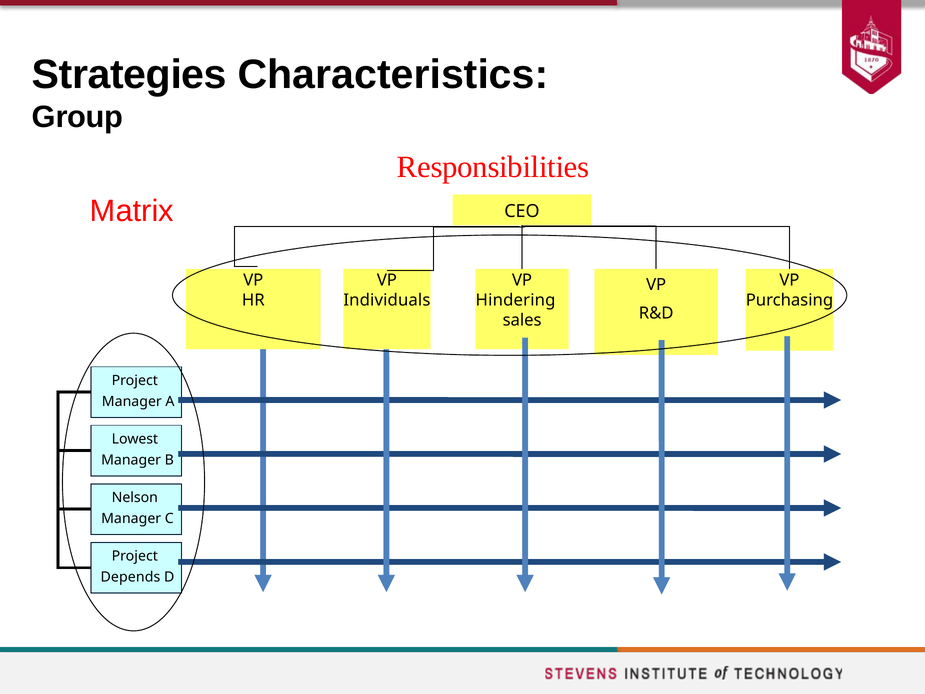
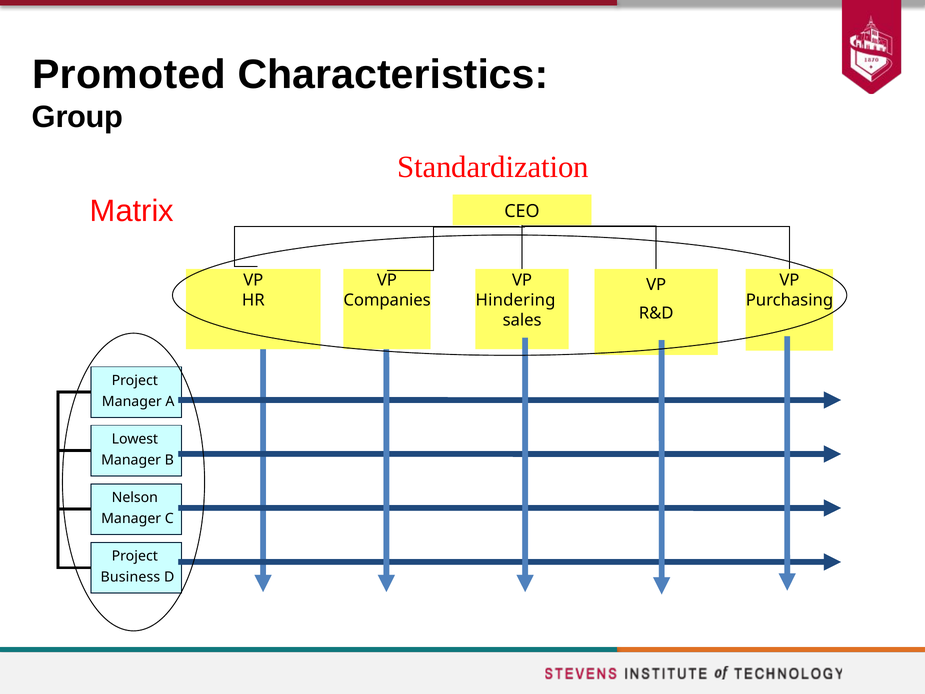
Strategies: Strategies -> Promoted (129, 74)
Responsibilities: Responsibilities -> Standardization (493, 167)
Individuals: Individuals -> Companies (387, 300)
Depends: Depends -> Business (130, 577)
